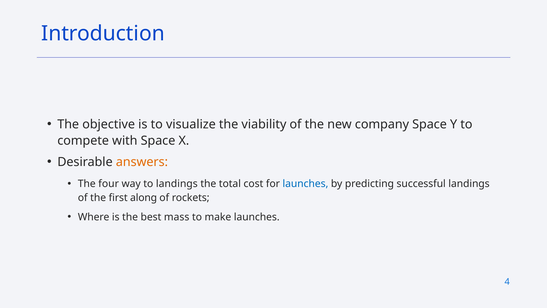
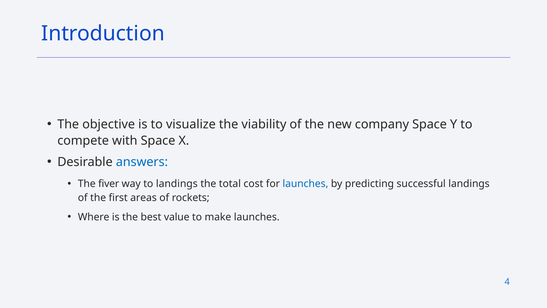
answers colour: orange -> blue (142, 162)
four: four -> fiver (109, 184)
along: along -> areas (144, 198)
mass: mass -> value (177, 217)
